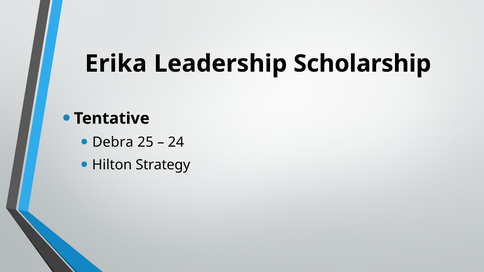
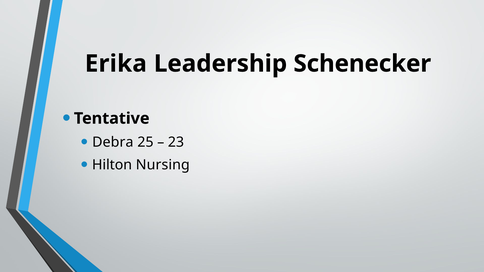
Scholarship: Scholarship -> Schenecker (362, 64)
24: 24 -> 23 (176, 142)
Strategy: Strategy -> Nursing (163, 165)
